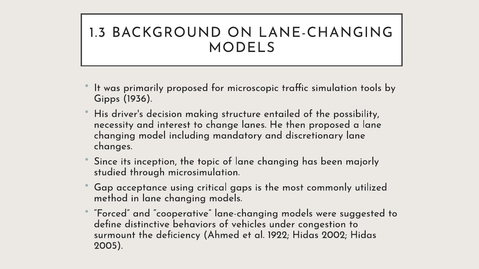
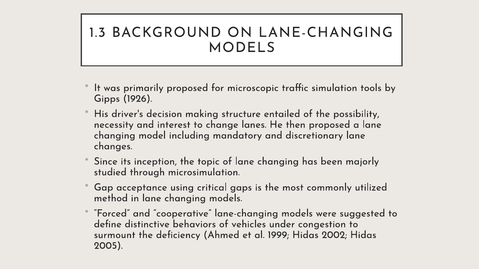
1936: 1936 -> 1926 (138, 99)
1922: 1922 -> 1999 (278, 235)
